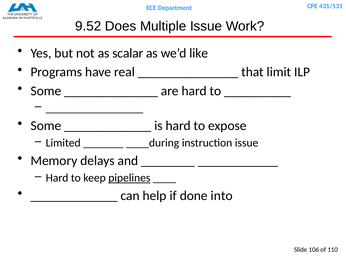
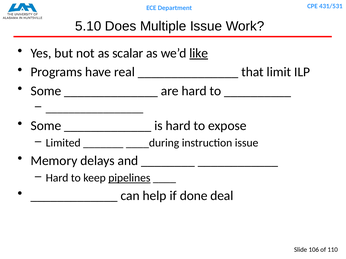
9.52: 9.52 -> 5.10 (88, 26)
like underline: none -> present (199, 53)
into: into -> deal (222, 196)
